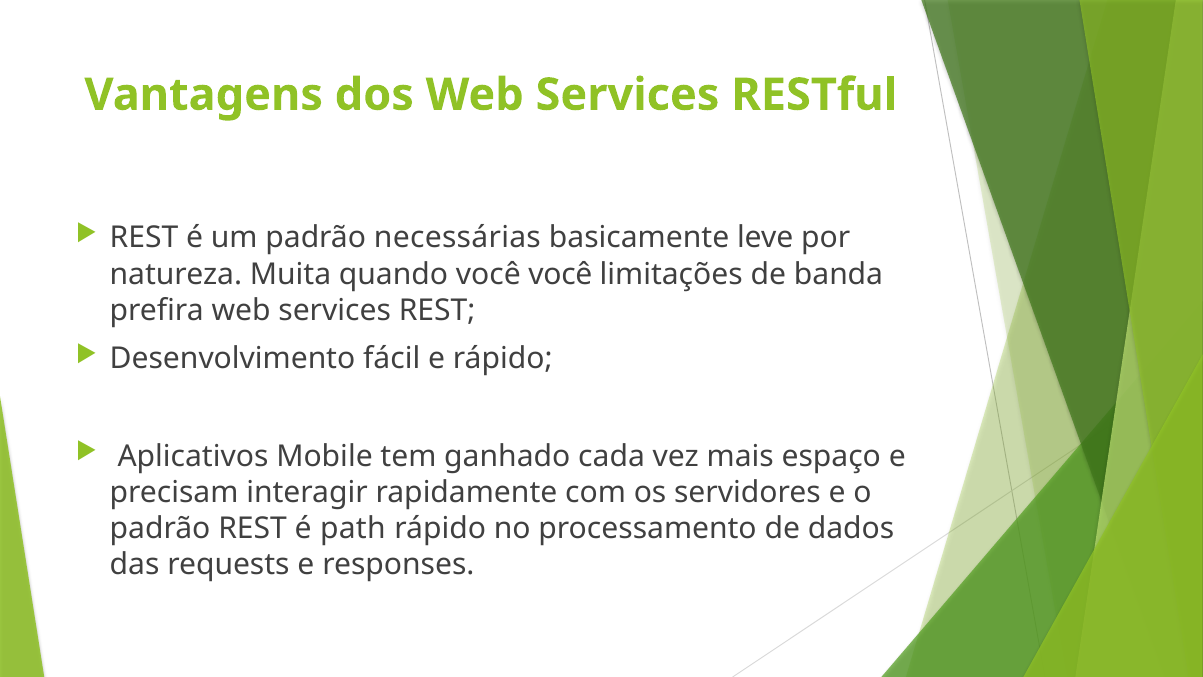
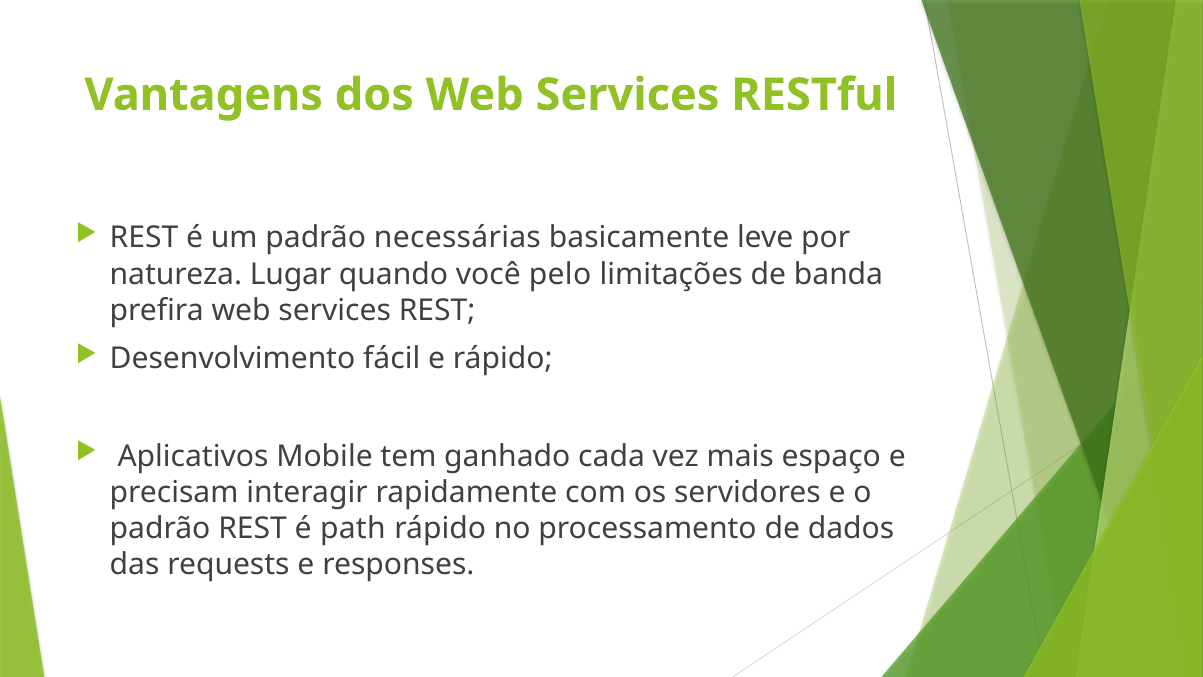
Muita: Muita -> Lugar (291, 274)
você você: você -> pelo (560, 274)
